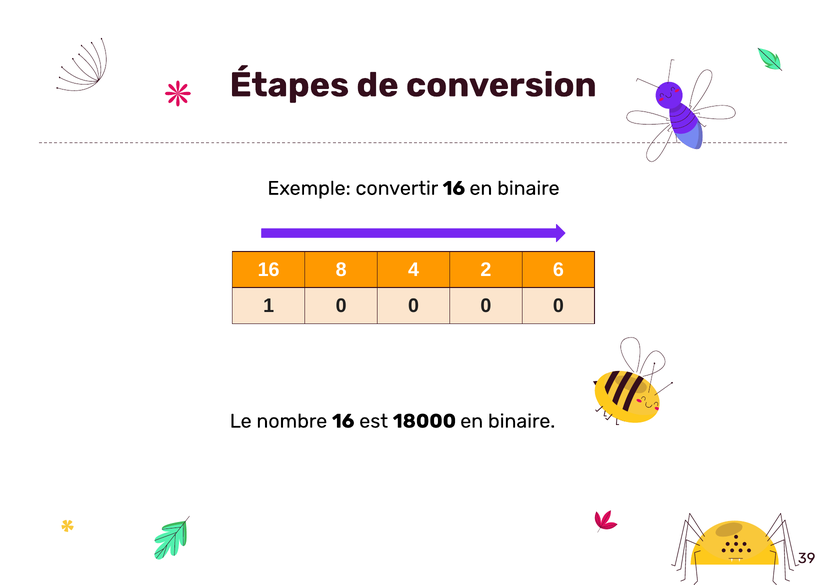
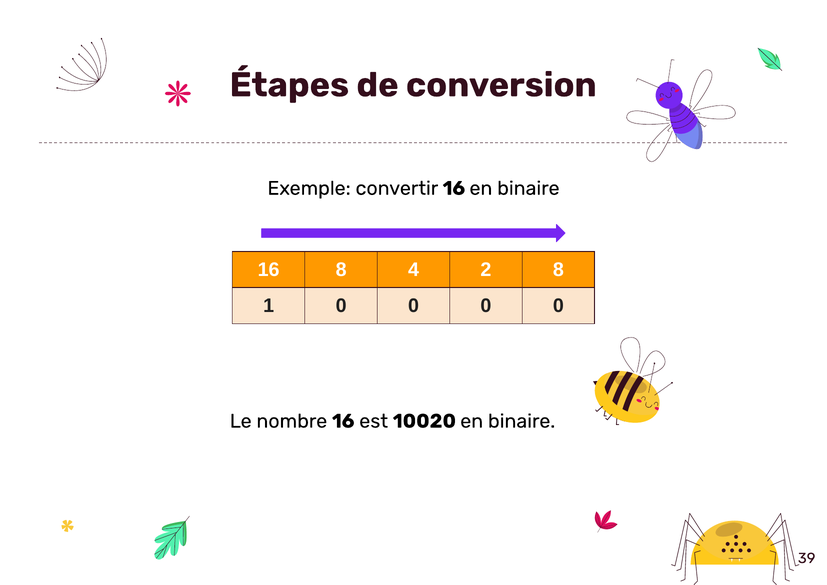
2 6: 6 -> 8 (558, 270)
18000: 18000 -> 10020 (424, 421)
